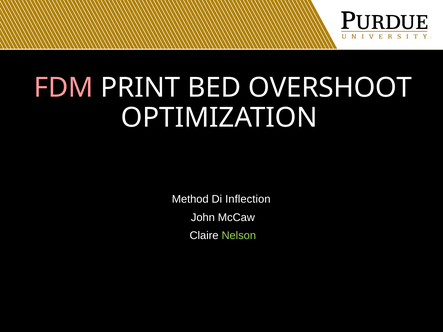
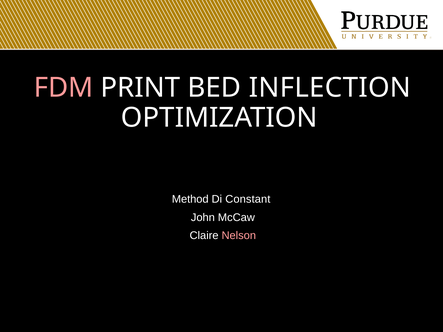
OVERSHOOT: OVERSHOOT -> INFLECTION (330, 88)
Inflection: Inflection -> Constant (248, 199)
Nelson colour: light green -> pink (239, 236)
